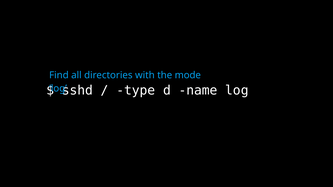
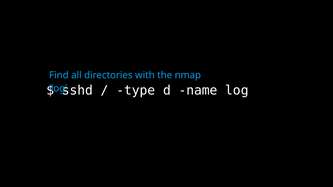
mode: mode -> nmap (188, 75)
